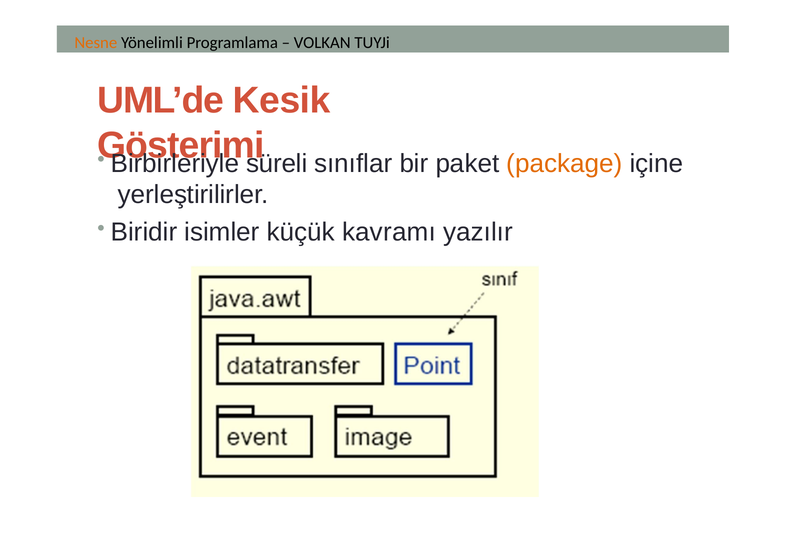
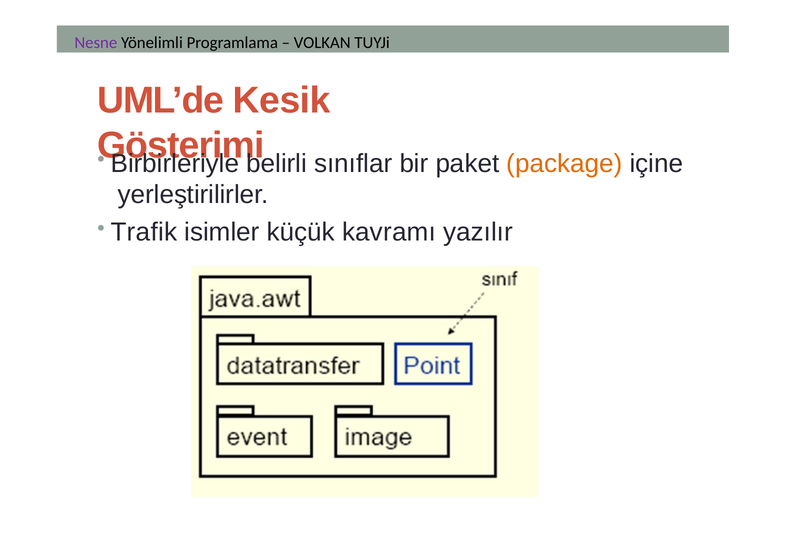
Nesne colour: orange -> purple (96, 43)
süreli: süreli -> belirli (277, 164)
Biridir: Biridir -> Trafik (144, 233)
